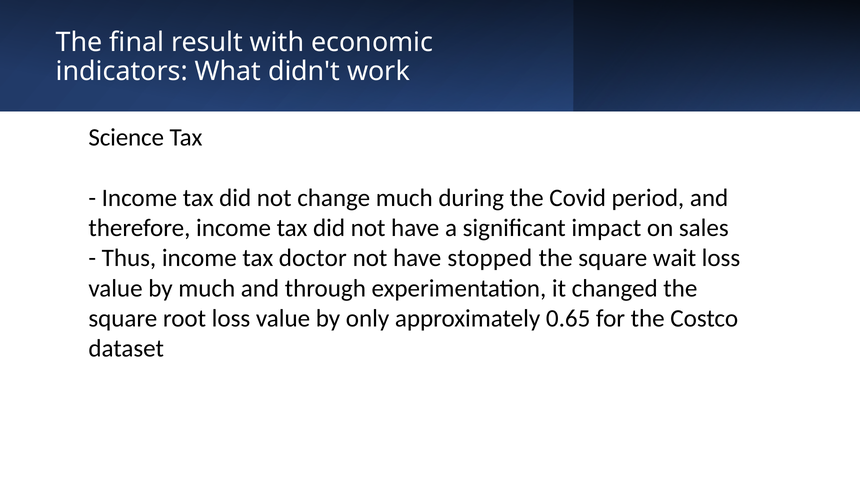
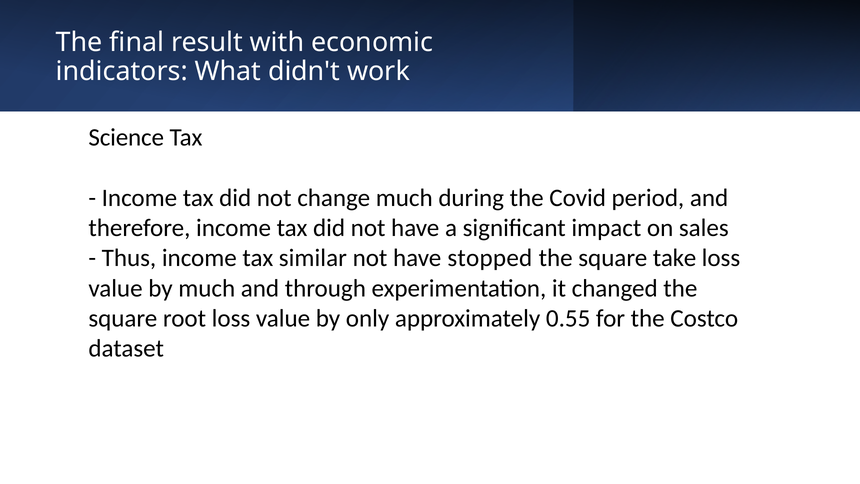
doctor: doctor -> similar (313, 258)
wait: wait -> take (675, 258)
0.65: 0.65 -> 0.55 (568, 318)
